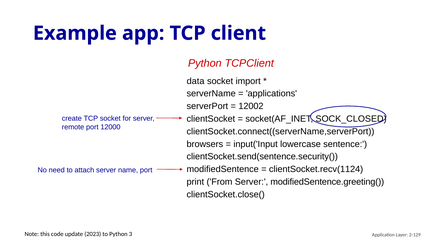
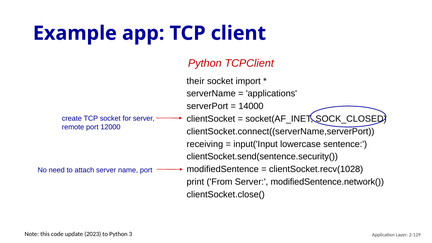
data: data -> their (196, 81)
12002: 12002 -> 14000 (251, 106)
browsers: browsers -> receiving (205, 144)
clientSocket.recv(1124: clientSocket.recv(1124 -> clientSocket.recv(1028 (316, 169)
modifiedSentence.greeting(: modifiedSentence.greeting( -> modifiedSentence.network( (327, 182)
